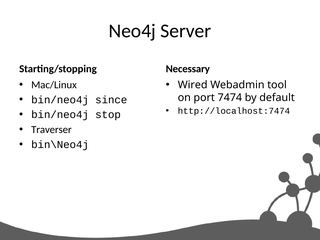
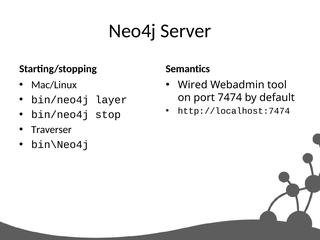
Necessary: Necessary -> Semantics (188, 69)
since: since -> layer (111, 100)
